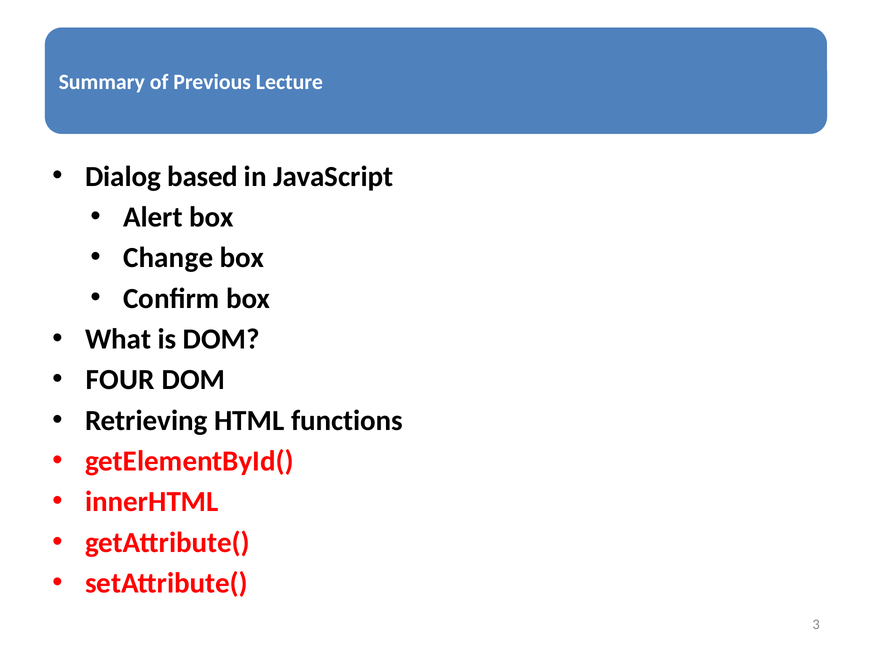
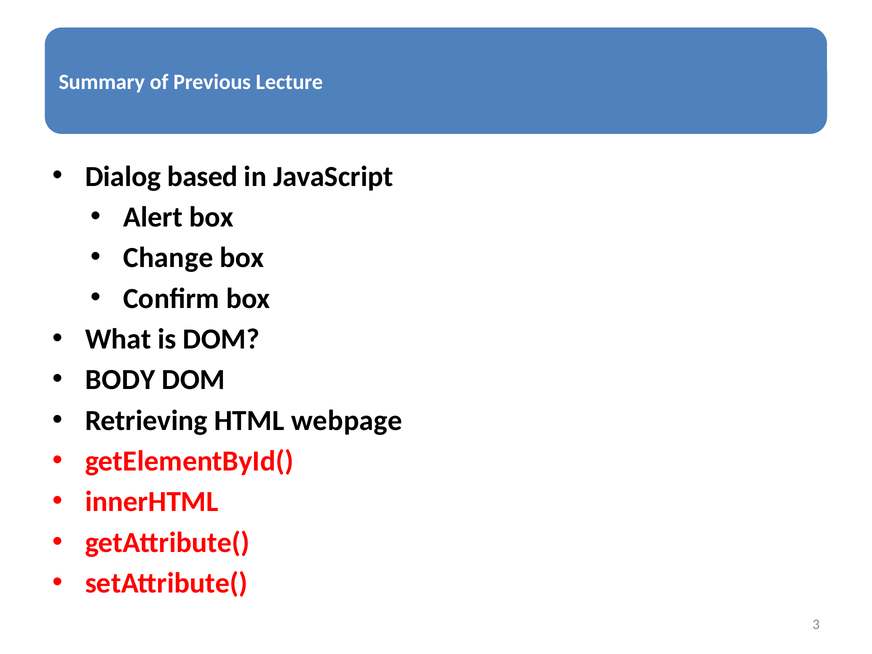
FOUR: FOUR -> BODY (120, 380)
functions: functions -> webpage (347, 421)
